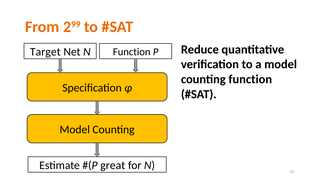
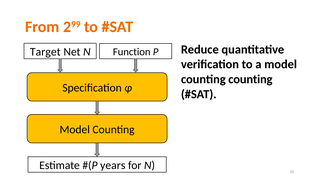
counting function: function -> counting (250, 79)
great: great -> years (113, 165)
